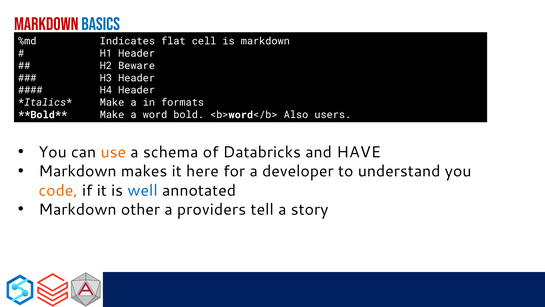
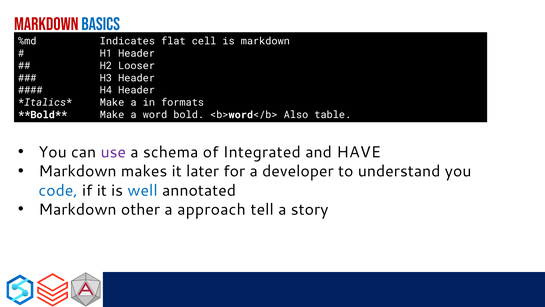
Beware: Beware -> Looser (137, 66)
users: users -> table (333, 115)
use colour: orange -> purple (113, 152)
Databricks: Databricks -> Integrated (262, 152)
here: here -> later (203, 171)
code colour: orange -> blue (58, 190)
providers: providers -> approach (212, 209)
